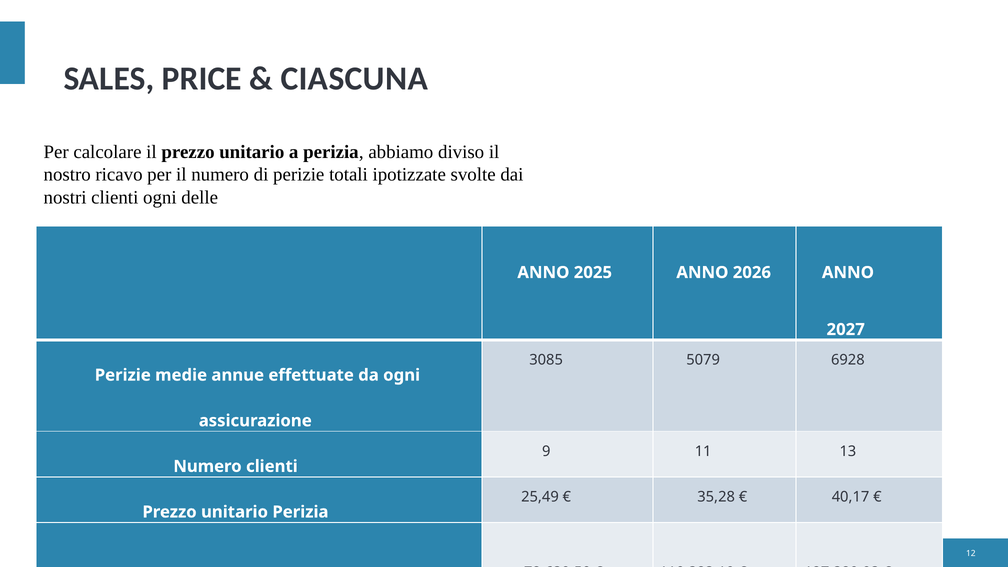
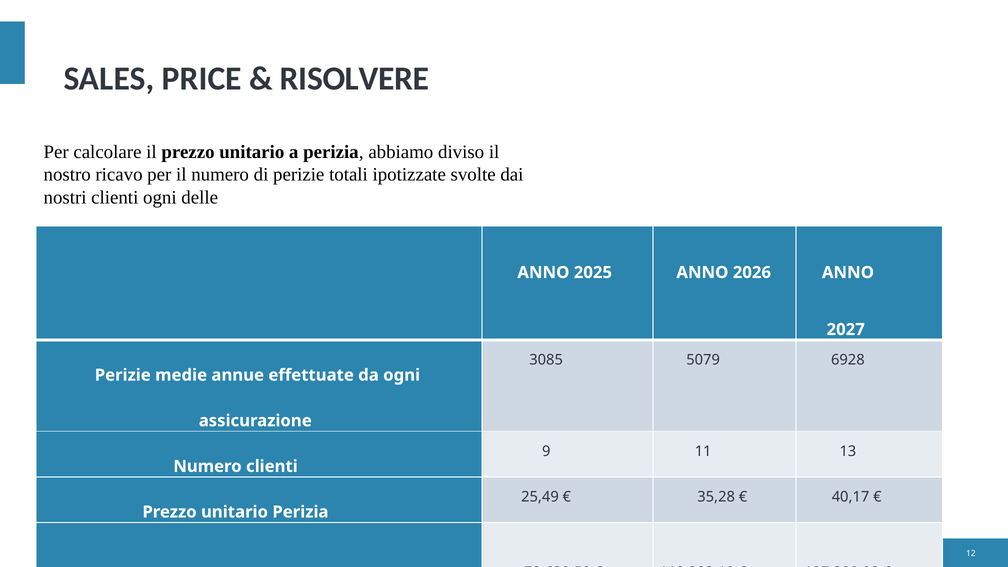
CIASCUNA: CIASCUNA -> RISOLVERE (355, 79)
